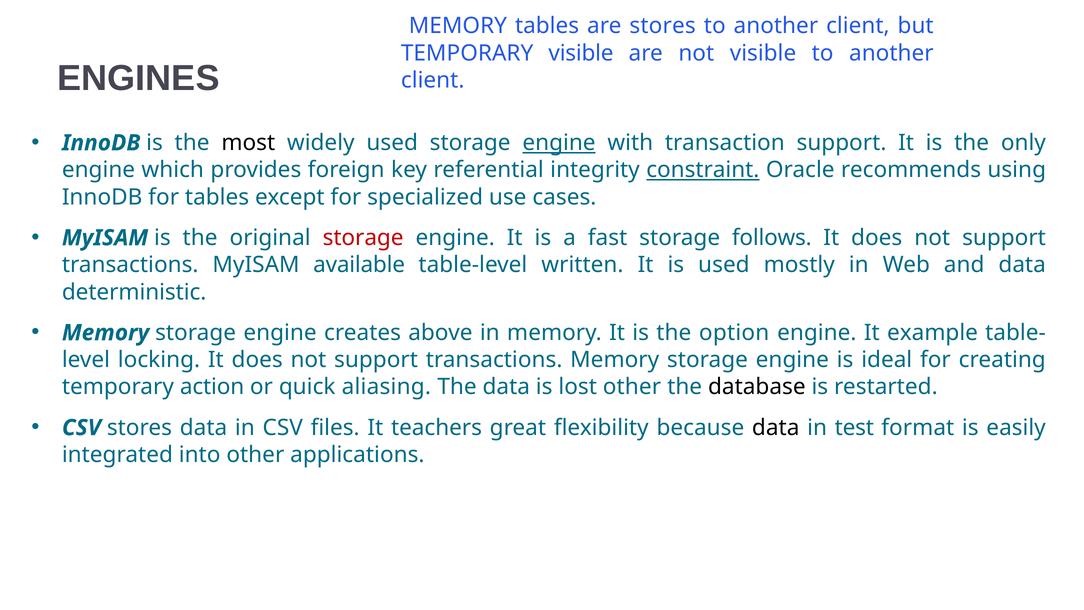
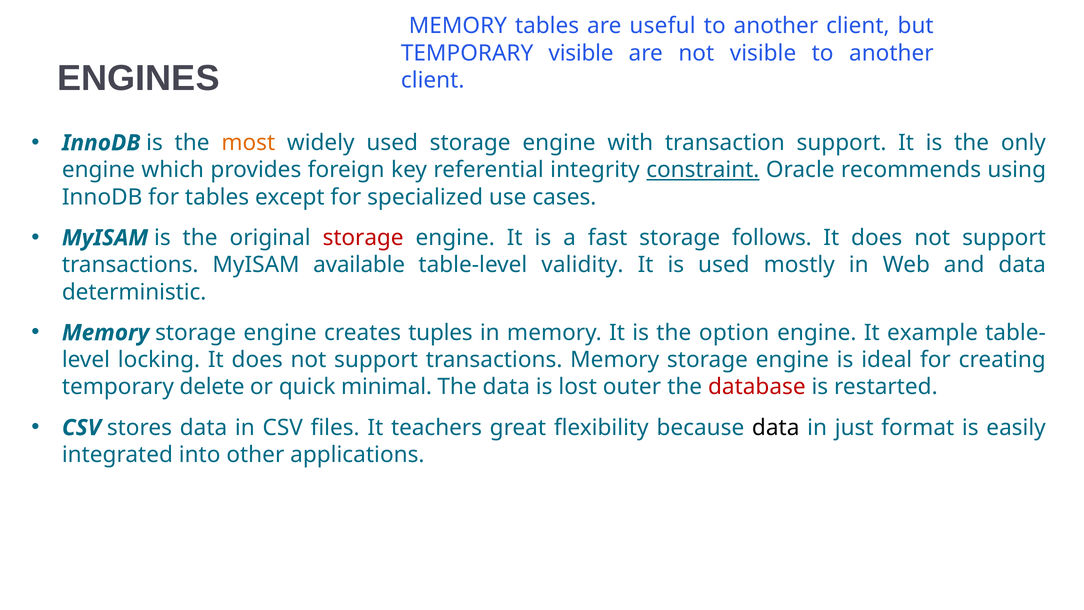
are stores: stores -> useful (663, 26)
most colour: black -> orange (248, 143)
engine underline: present -> none (559, 143)
written: written -> validity (582, 265)
above: above -> tuples (440, 333)
action: action -> delete (212, 387)
aliasing: aliasing -> minimal (387, 387)
lost other: other -> outer (632, 387)
database colour: black -> red (757, 387)
test: test -> just (854, 428)
